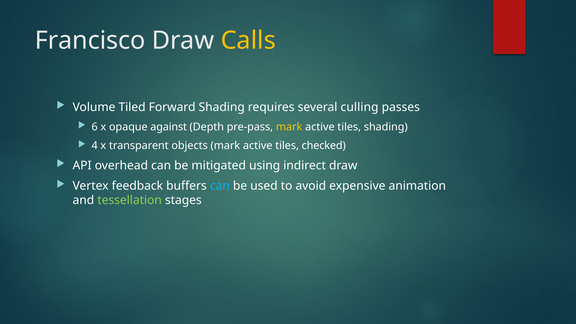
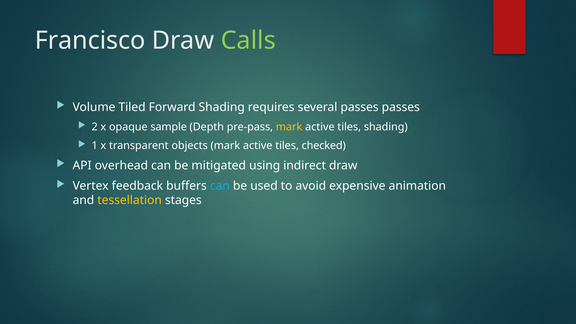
Calls colour: yellow -> light green (248, 40)
several culling: culling -> passes (360, 107)
6: 6 -> 2 (95, 127)
against: against -> sample (169, 127)
4: 4 -> 1 (95, 146)
tessellation colour: light green -> yellow (130, 200)
